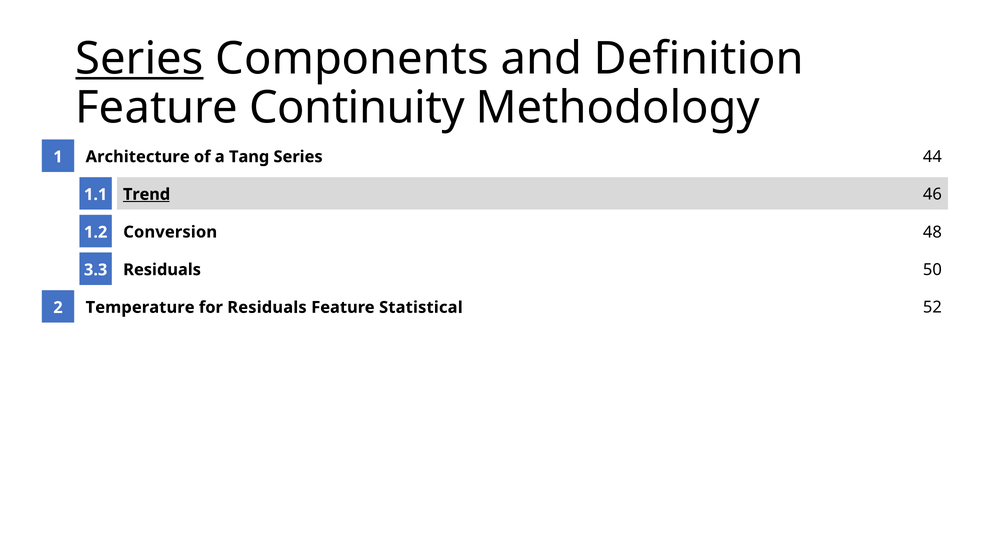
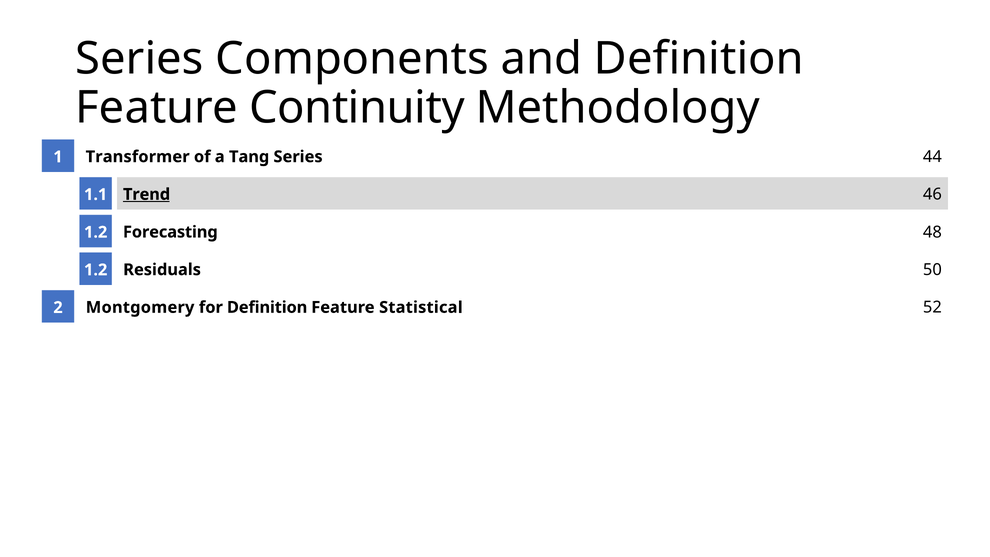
Series underline: present -> none (140, 59)
Architecture: Architecture -> Transformer (138, 157)
Conversion: Conversion -> Forecasting (170, 232)
3.3: 3.3 -> 1.2 (96, 270)
Temperature: Temperature -> Montgomery (140, 307)
for Residuals: Residuals -> Definition (267, 307)
